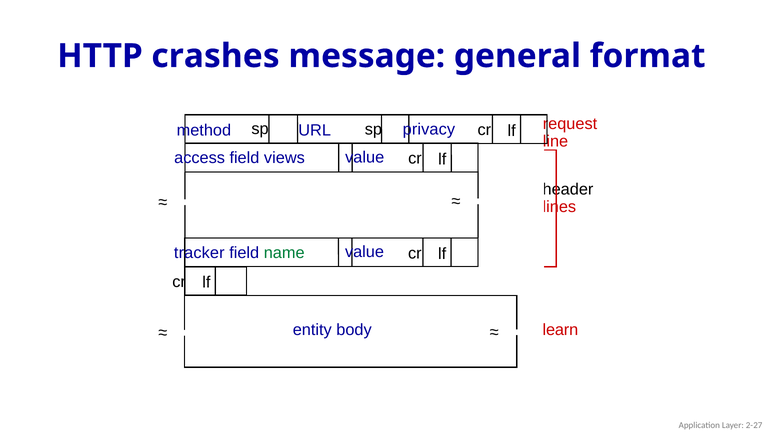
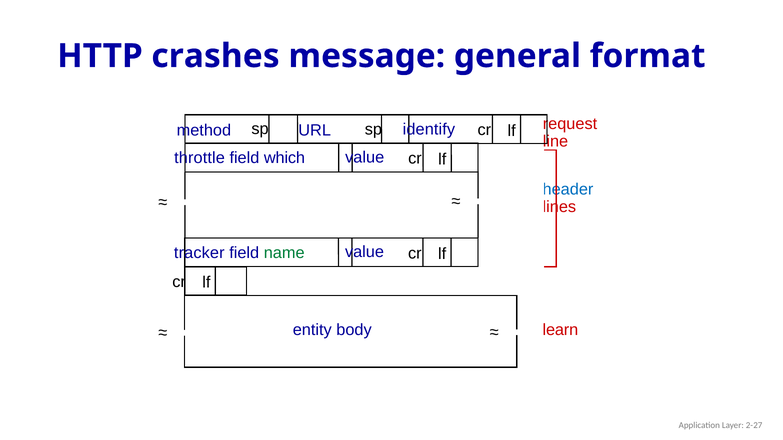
privacy: privacy -> identify (429, 130)
access: access -> throttle (200, 158)
views: views -> which (285, 158)
header colour: black -> blue (568, 189)
